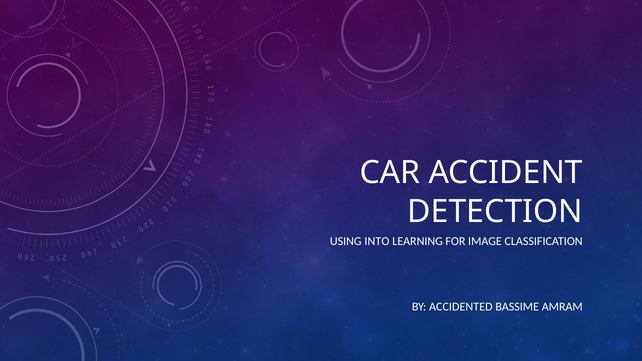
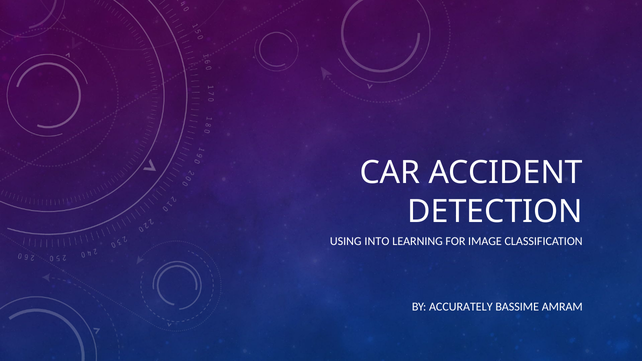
ACCIDENTED: ACCIDENTED -> ACCURATELY (461, 307)
